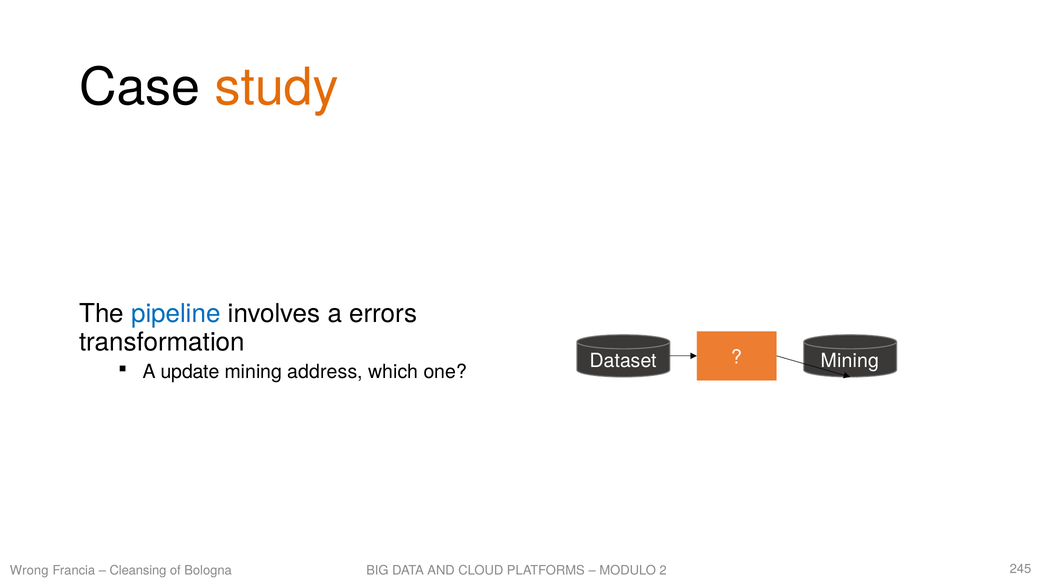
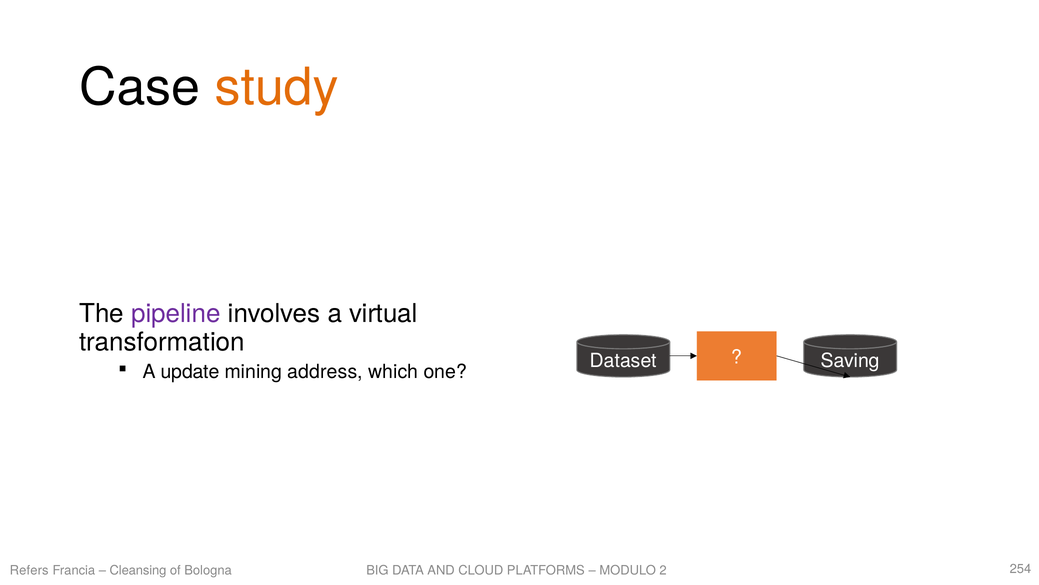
pipeline colour: blue -> purple (176, 314)
errors: errors -> virtual (383, 314)
Mining: Mining -> Saving (850, 360)
Wrong: Wrong -> Refers (29, 570)
245: 245 -> 254 (1020, 568)
